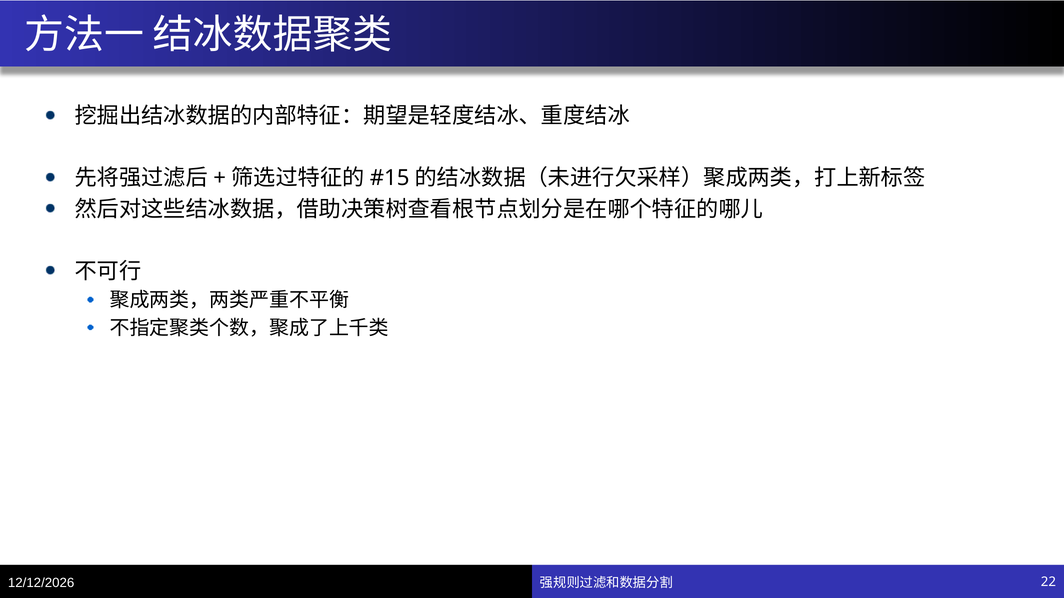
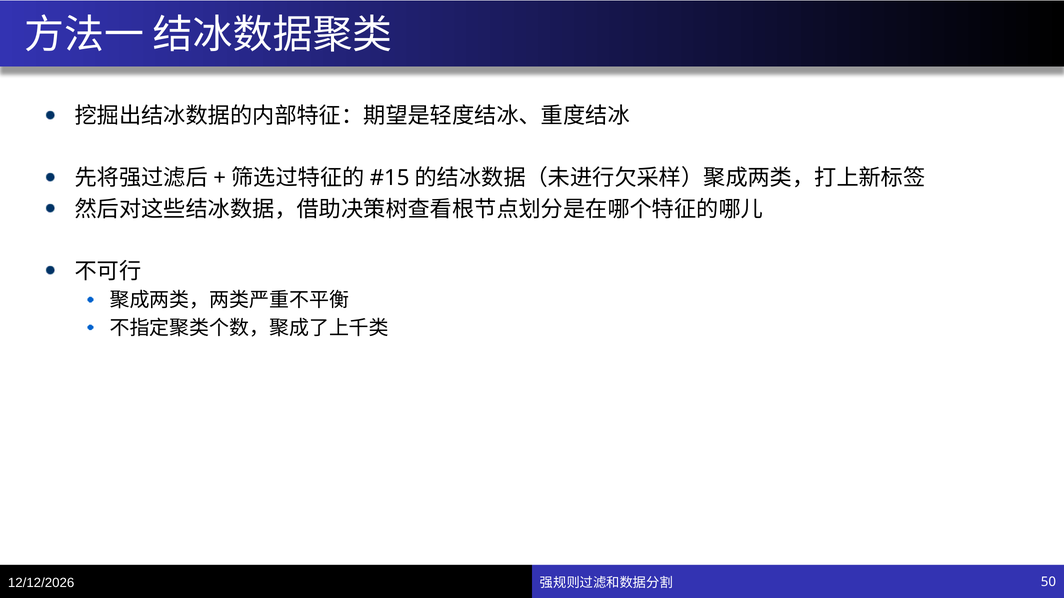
22: 22 -> 50 (1048, 582)
